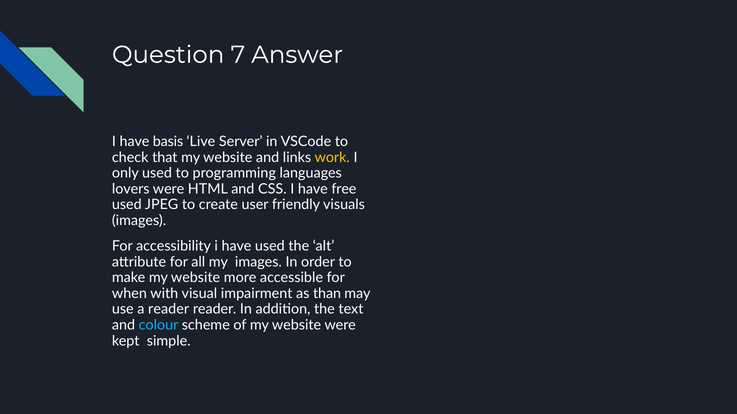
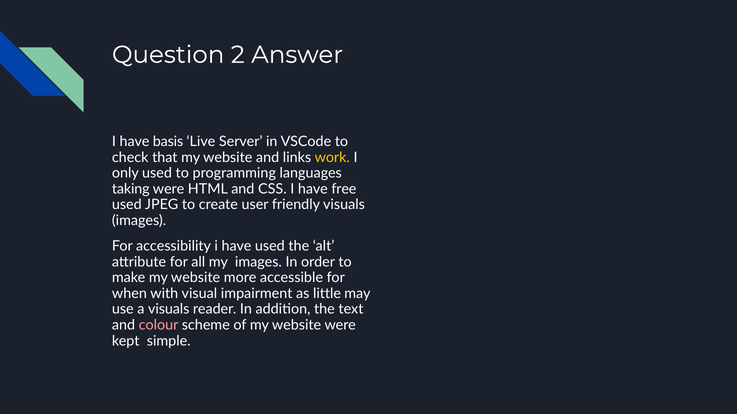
7: 7 -> 2 (238, 55)
lovers: lovers -> taking (131, 189)
than: than -> little (327, 294)
a reader: reader -> visuals (169, 310)
colour colour: light blue -> pink (159, 325)
